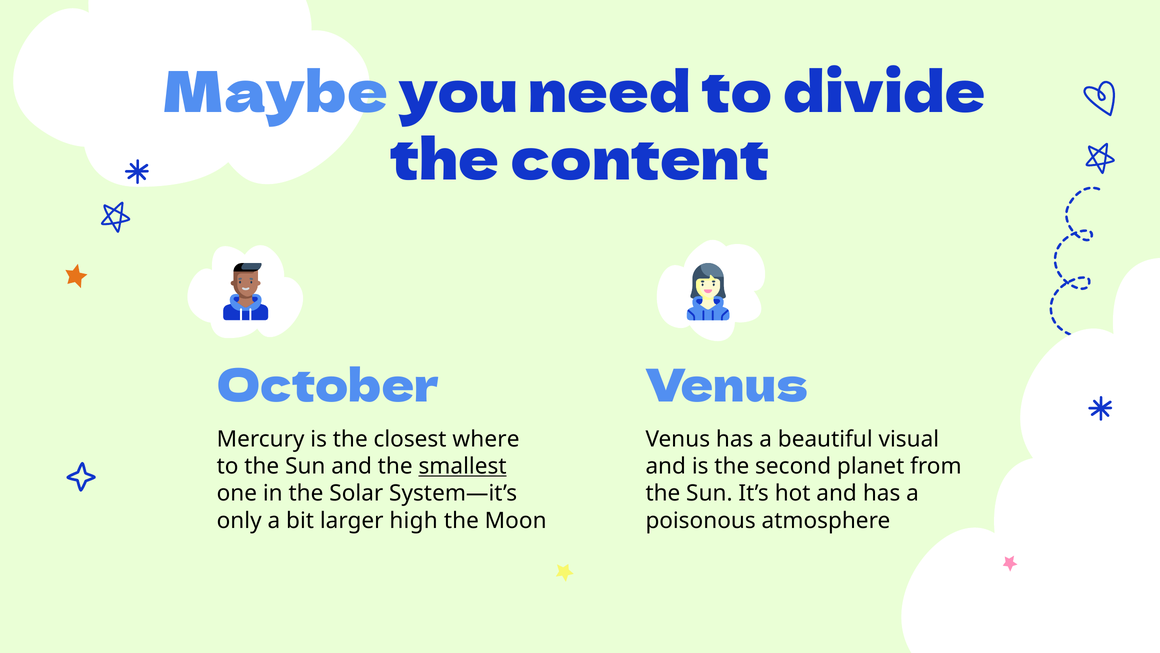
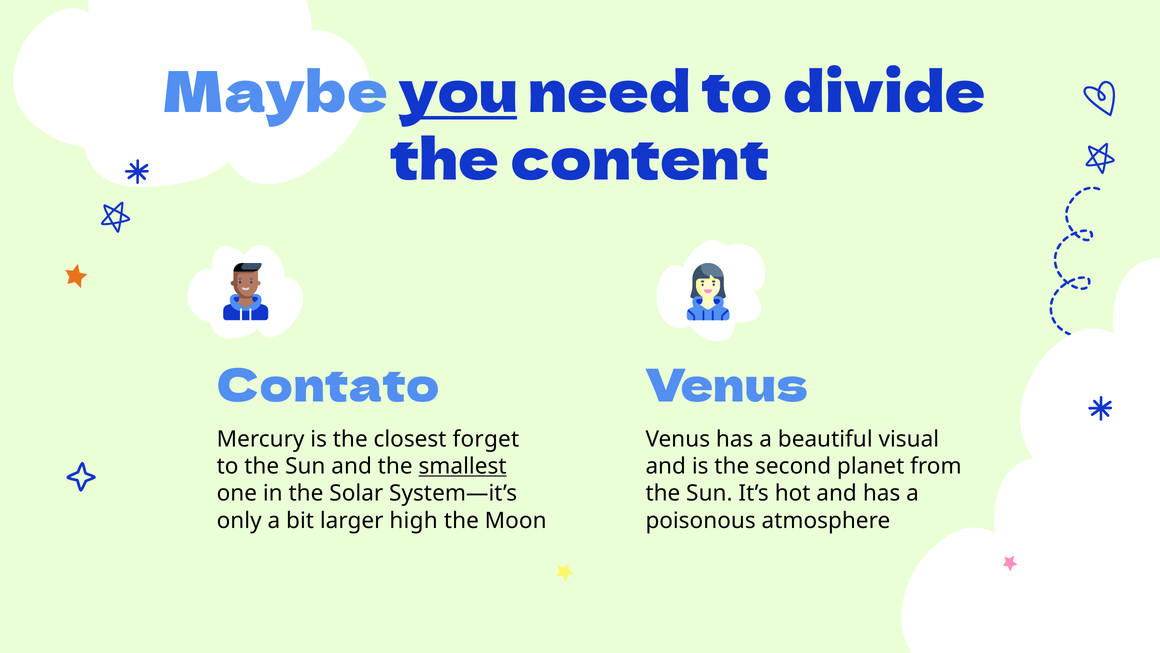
you underline: none -> present (458, 93)
October: October -> Contato (328, 386)
where: where -> forget (486, 439)
